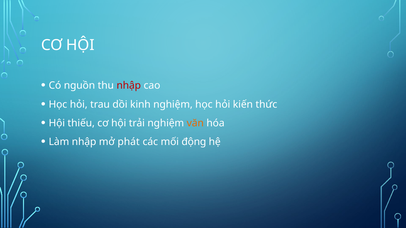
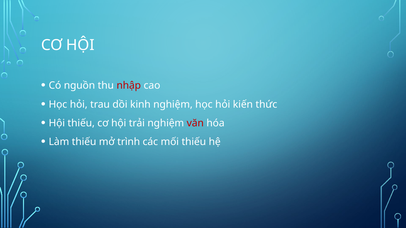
văn colour: orange -> red (195, 123)
Làm nhập: nhập -> thiếu (84, 142)
phát: phát -> trình (129, 142)
mối động: động -> thiếu (194, 142)
